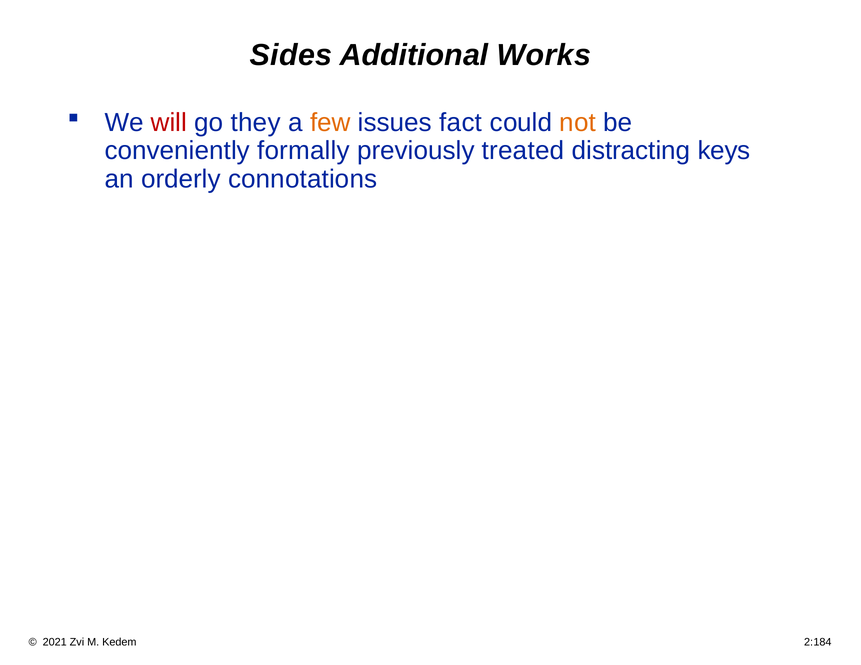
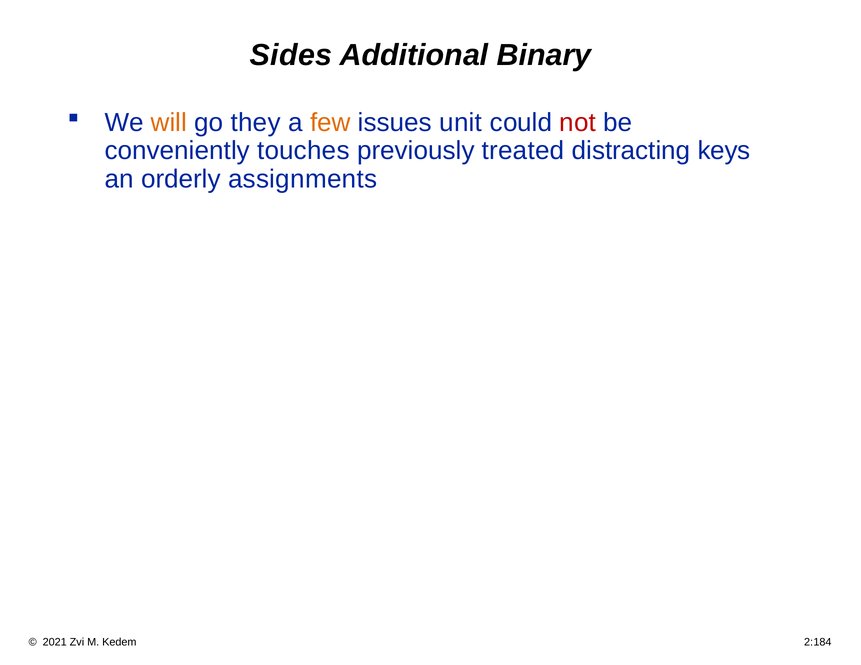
Works: Works -> Binary (544, 55)
will colour: red -> orange (169, 123)
fact: fact -> unit (461, 123)
not colour: orange -> red (578, 123)
formally: formally -> touches (303, 151)
connotations: connotations -> assignments (303, 179)
